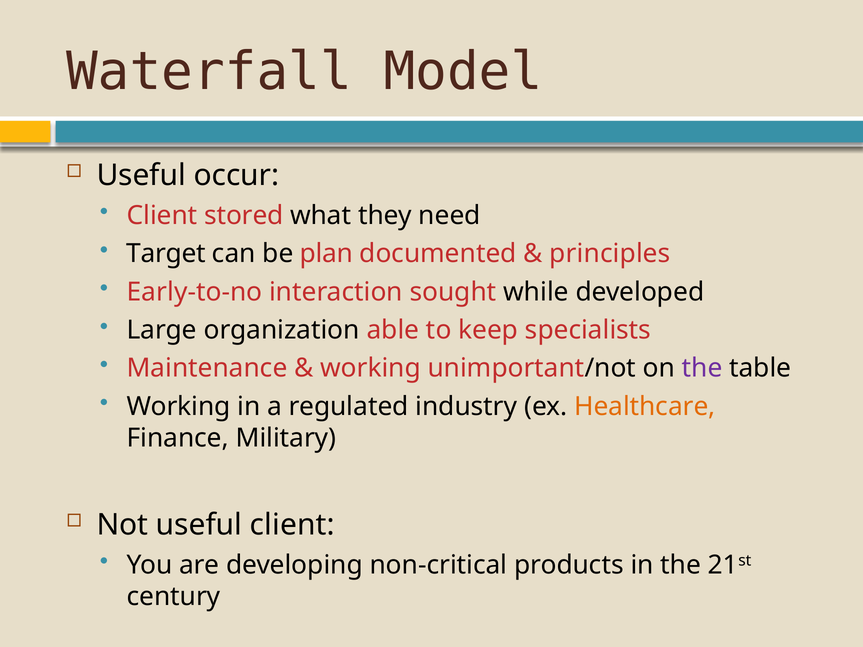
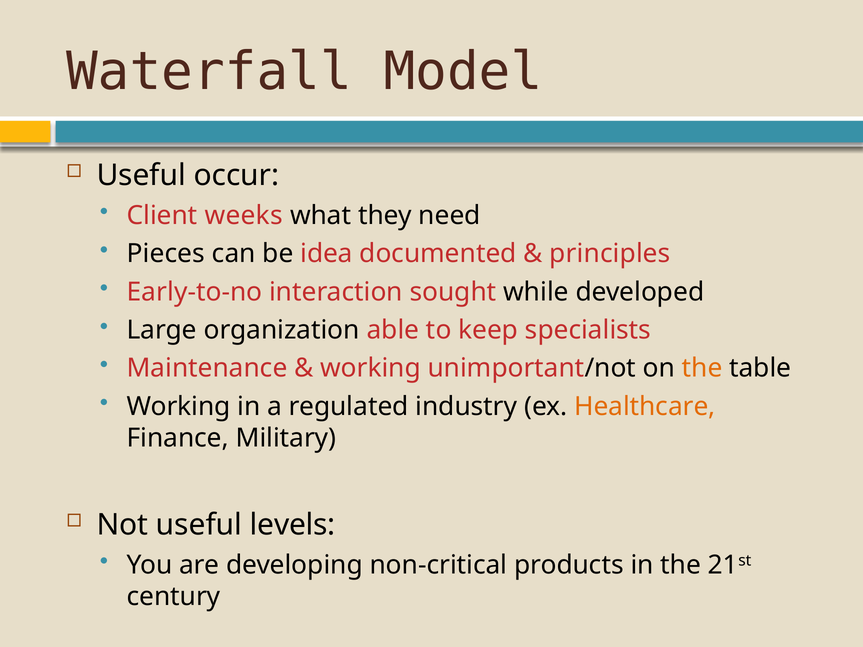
stored: stored -> weeks (244, 215)
Target: Target -> Pieces (166, 254)
plan: plan -> idea (327, 254)
the colour: purple -> orange (702, 368)
useful client: client -> levels (293, 525)
